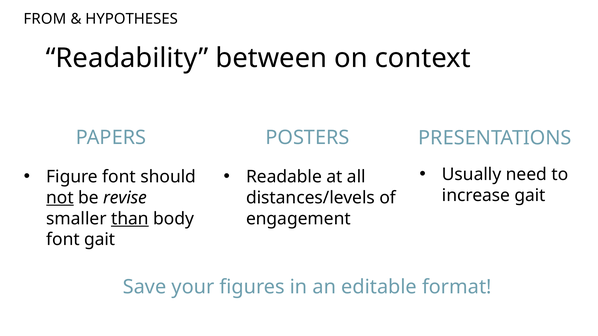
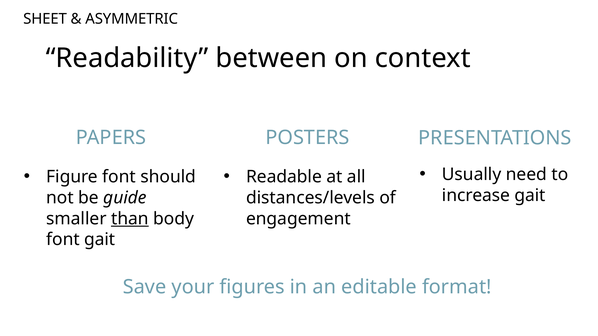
FROM: FROM -> SHEET (45, 19)
HYPOTHESES: HYPOTHESES -> ASYMMETRIC (132, 19)
not underline: present -> none (60, 198)
revise: revise -> guide (125, 198)
